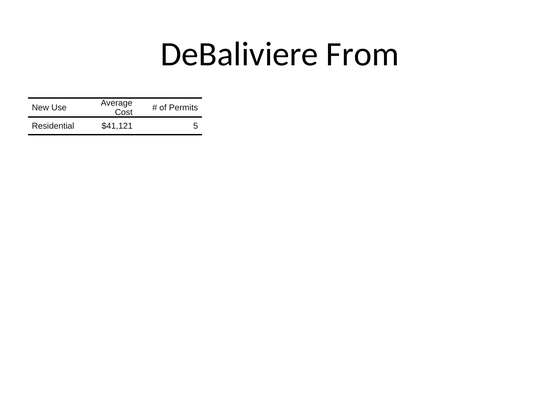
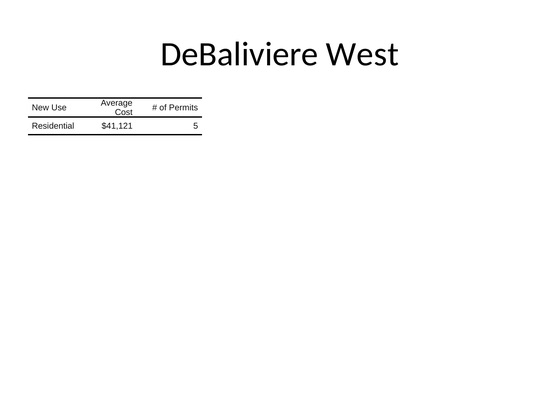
From: From -> West (362, 54)
